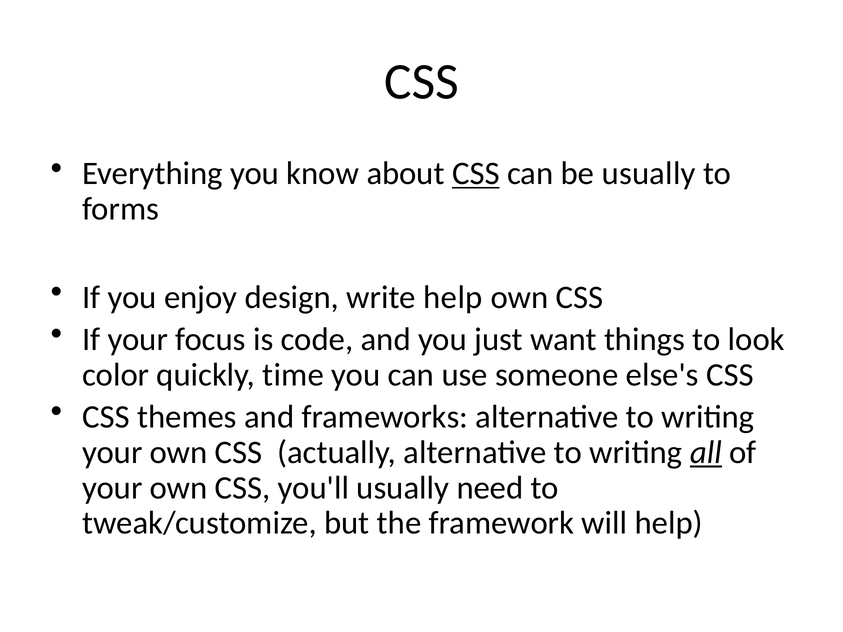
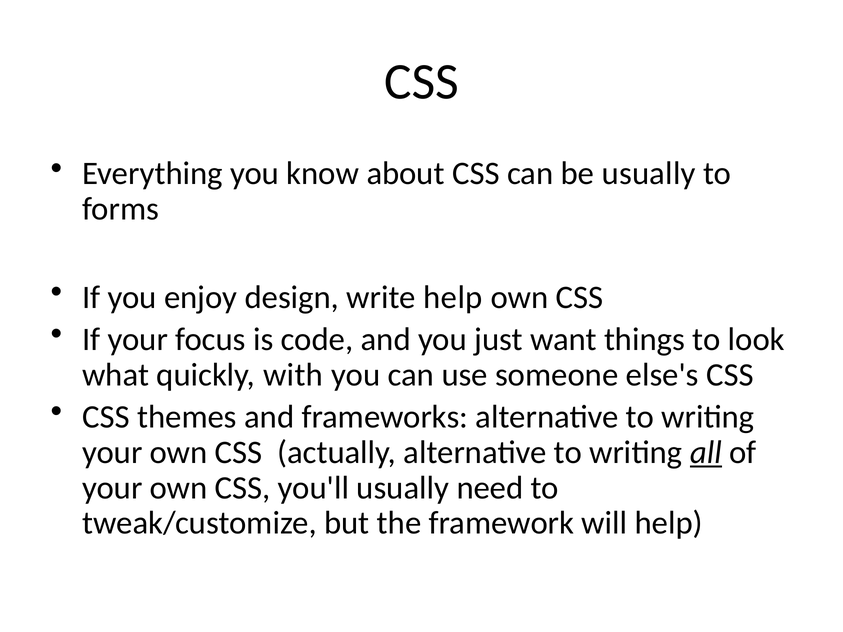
CSS underline: present -> none (476, 174)
color: color -> what (116, 375)
time: time -> with (293, 375)
